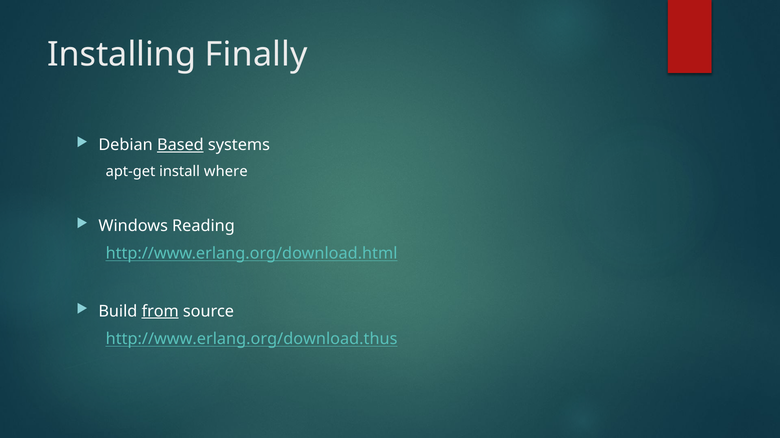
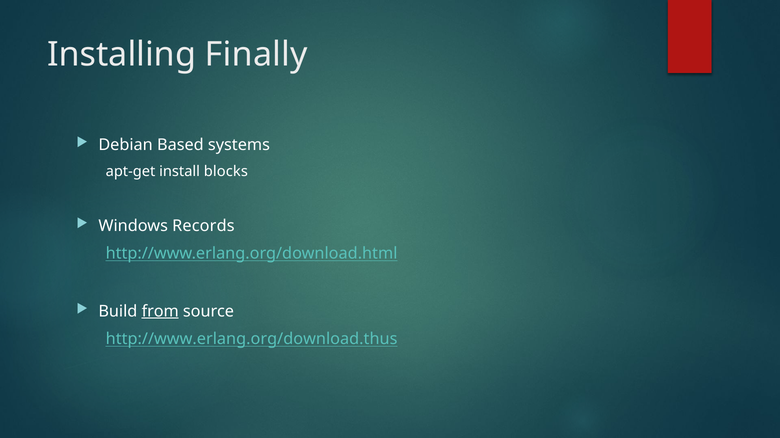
Based underline: present -> none (180, 145)
where: where -> blocks (226, 172)
Reading: Reading -> Records (203, 226)
